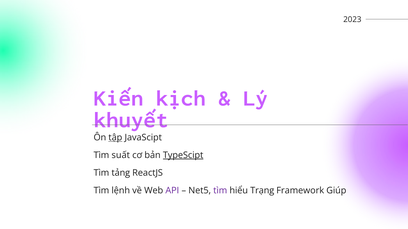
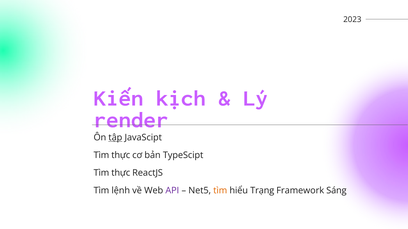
khuyết: khuyết -> render (131, 120)
suất: suất -> thực (121, 156)
TypeScipt underline: present -> none (183, 156)
tảng: tảng -> thực (121, 173)
tìm colour: purple -> orange (220, 191)
Giúp: Giúp -> Sáng (336, 191)
